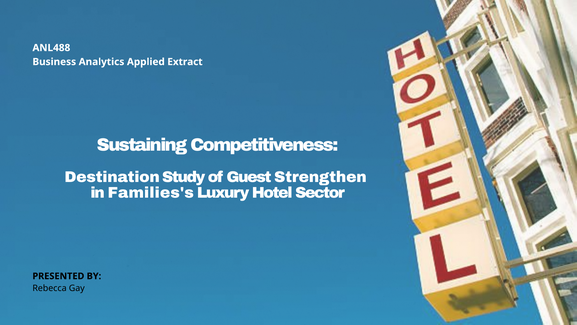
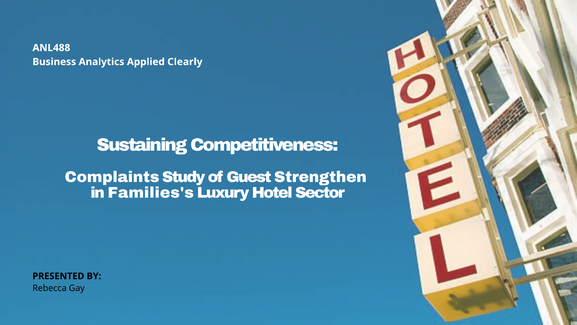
Extract: Extract -> Clearly (185, 62)
Destination: Destination -> Complaints (112, 177)
